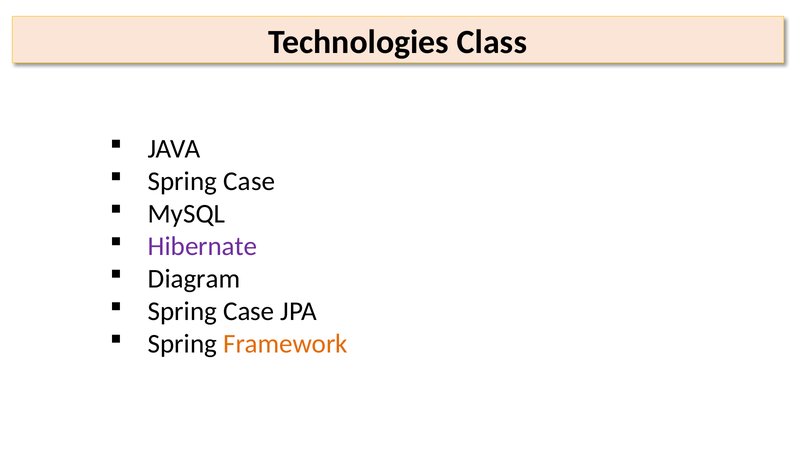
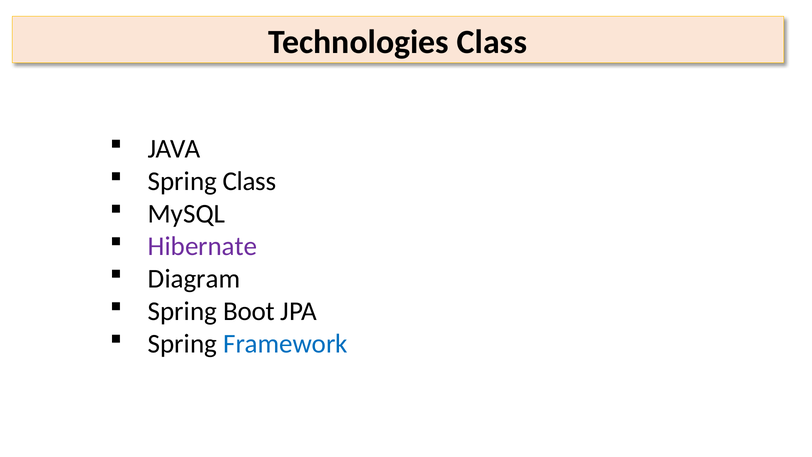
Case: Case -> Class (250, 181)
Case: Case -> Boot (249, 311)
Framework colour: orange -> blue (285, 344)
